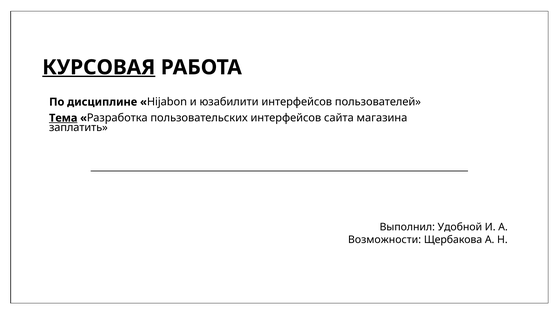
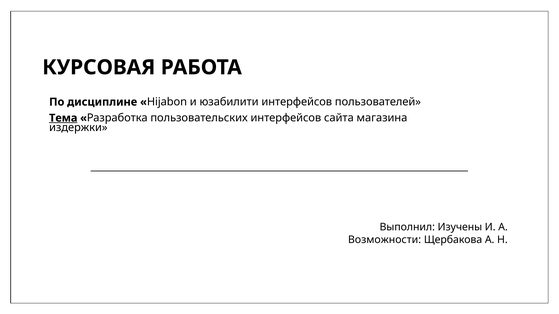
КУРСОВАЯ underline: present -> none (99, 67)
заплатить: заплатить -> издержки (78, 128)
Удобной: Удобной -> Изучены (460, 228)
